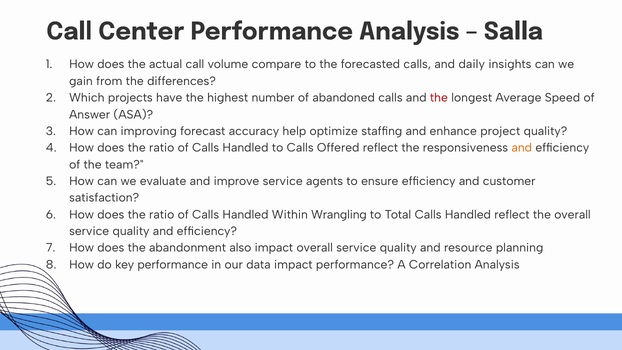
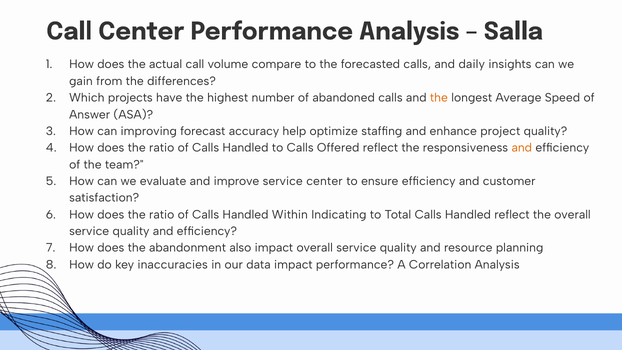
the colour: red -> orange (439, 98)
service agents: agents -> center (324, 181)
Wrangling: Wrangling -> Indicating (339, 215)
key performance: performance -> inaccuracies (173, 265)
